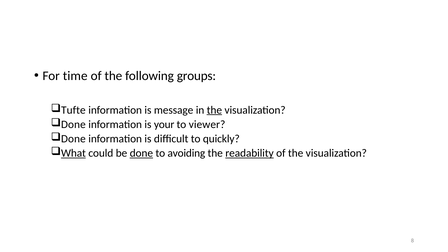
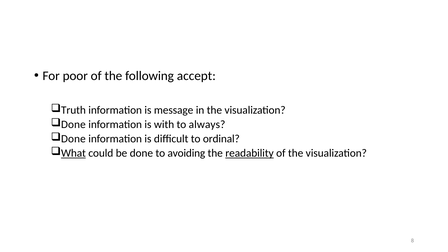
time: time -> poor (75, 76)
groups: groups -> accept (196, 76)
Tufte: Tufte -> Truth (73, 110)
the underline: present -> none (214, 110)
your: your -> with (164, 124)
viewer: viewer -> always (207, 124)
quickly: quickly -> ordinal (221, 139)
done underline: present -> none (141, 153)
